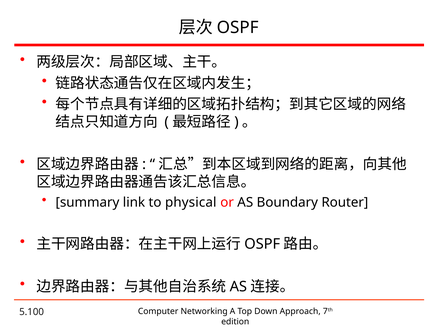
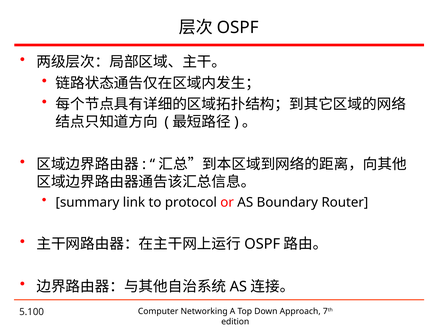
physical: physical -> protocol (191, 202)
